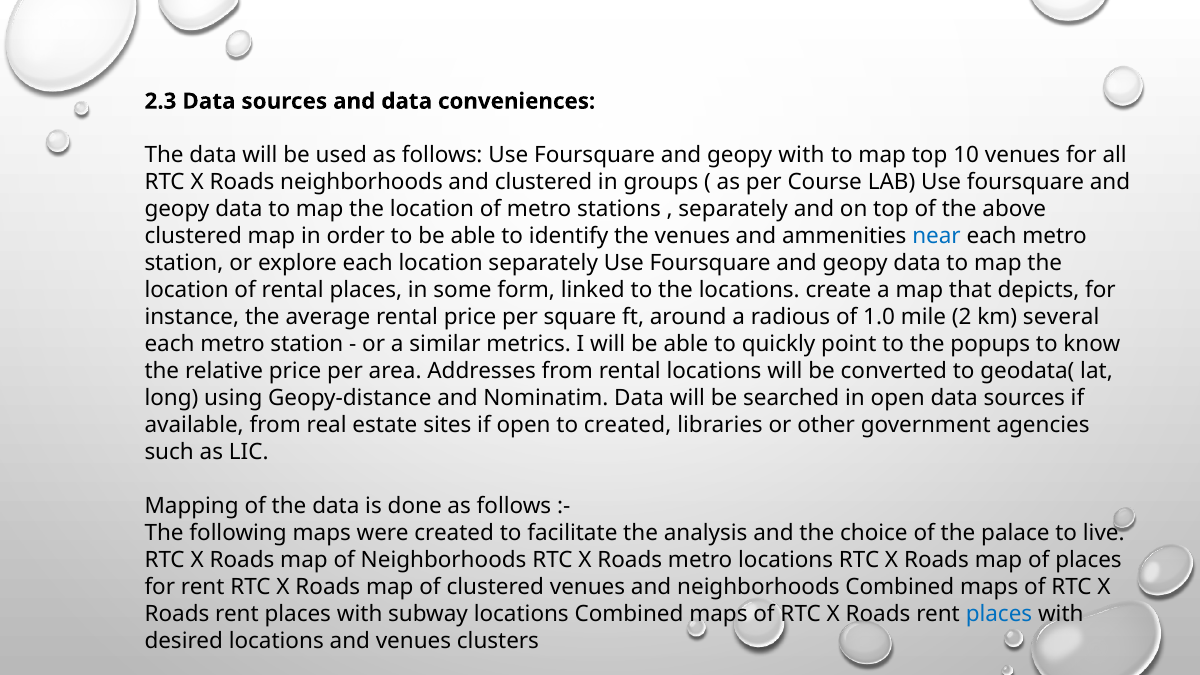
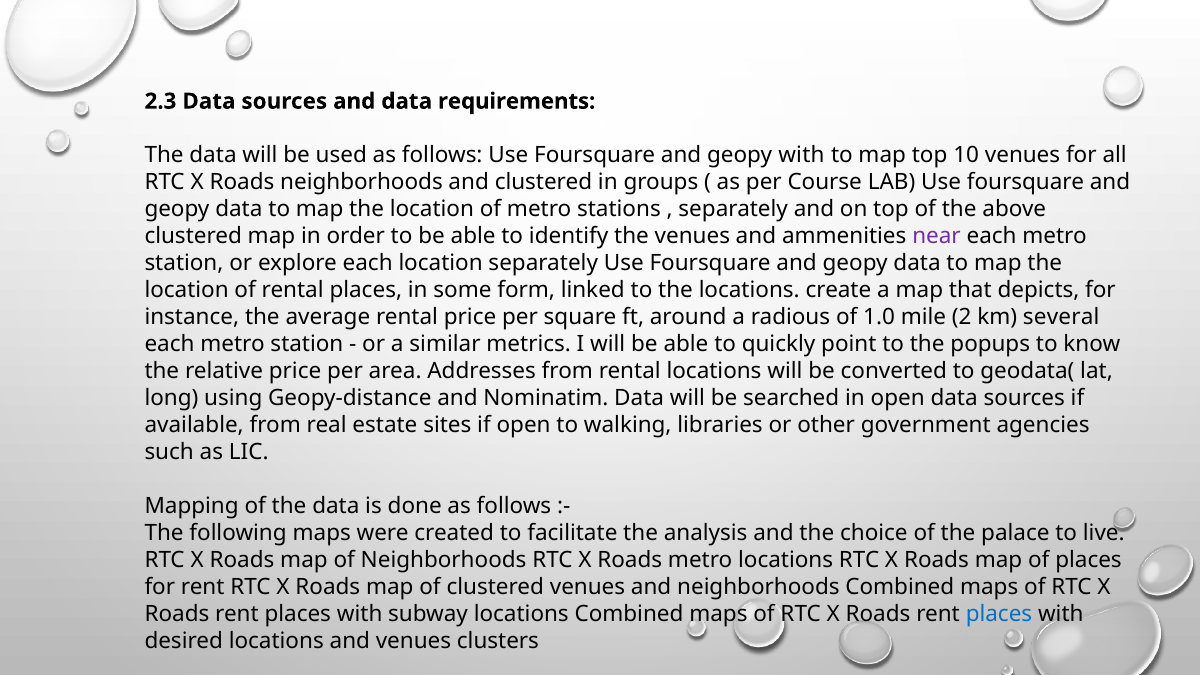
conveniences: conveniences -> requirements (517, 101)
near colour: blue -> purple (937, 236)
to created: created -> walking (628, 425)
